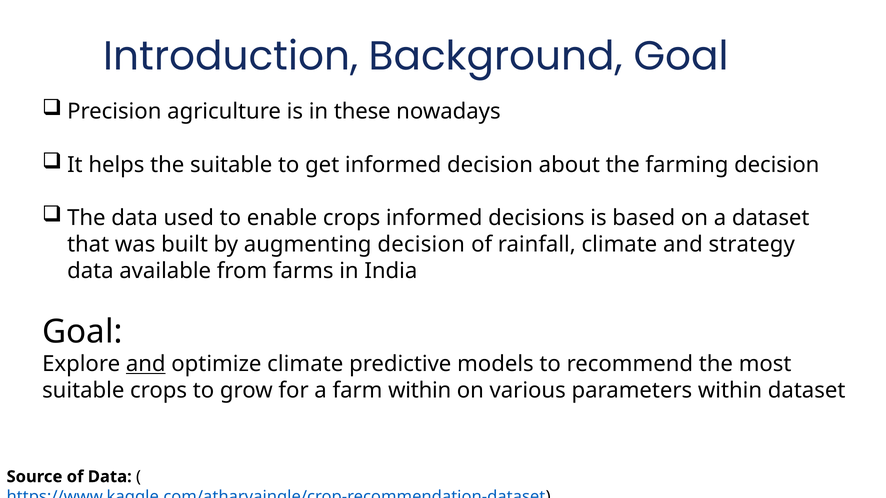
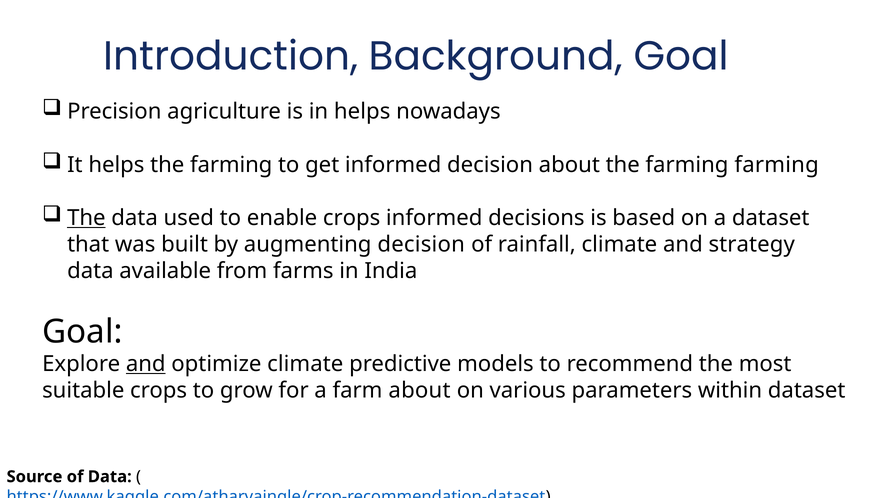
in these: these -> helps (362, 112)
helps the suitable: suitable -> farming (231, 165)
farming decision: decision -> farming (777, 165)
The underline: none -> present (86, 218)
farm within: within -> about (420, 391)
